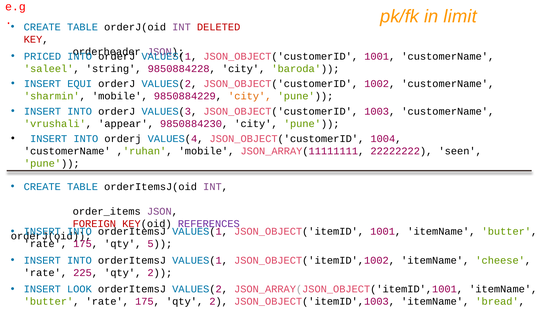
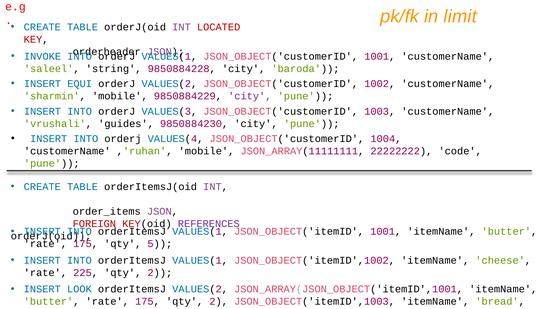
DELETED: DELETED -> LOCATED (219, 27)
PRICED: PRICED -> INVOKE (43, 56)
city colour: orange -> purple (250, 96)
appear: appear -> guides (126, 124)
seen: seen -> code (460, 151)
